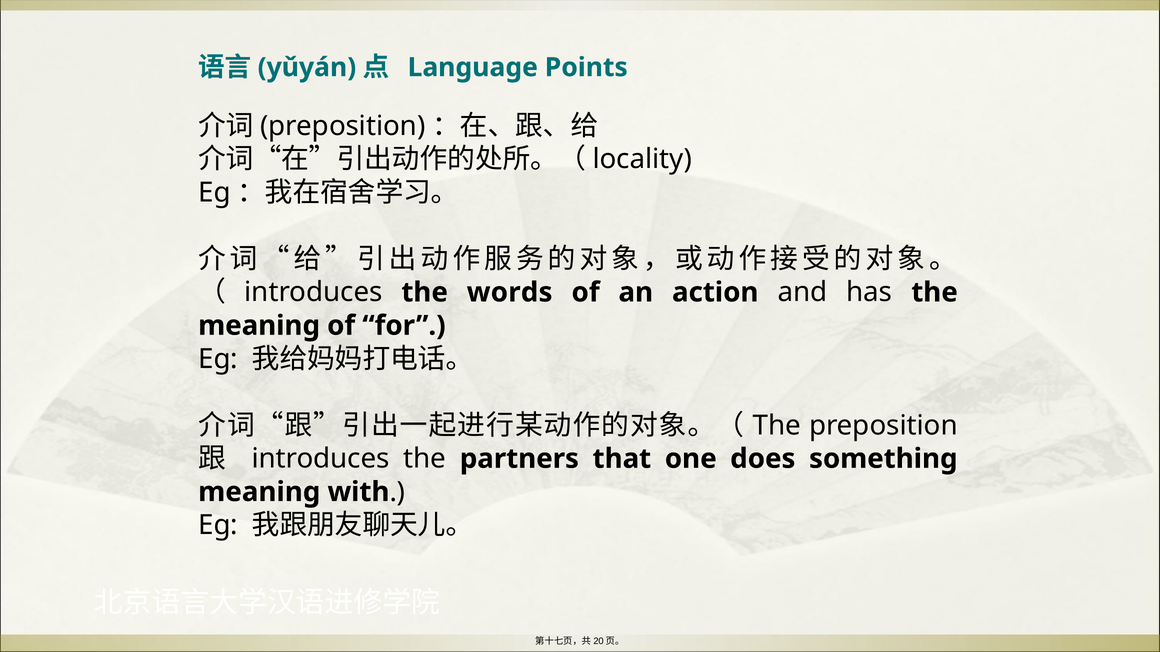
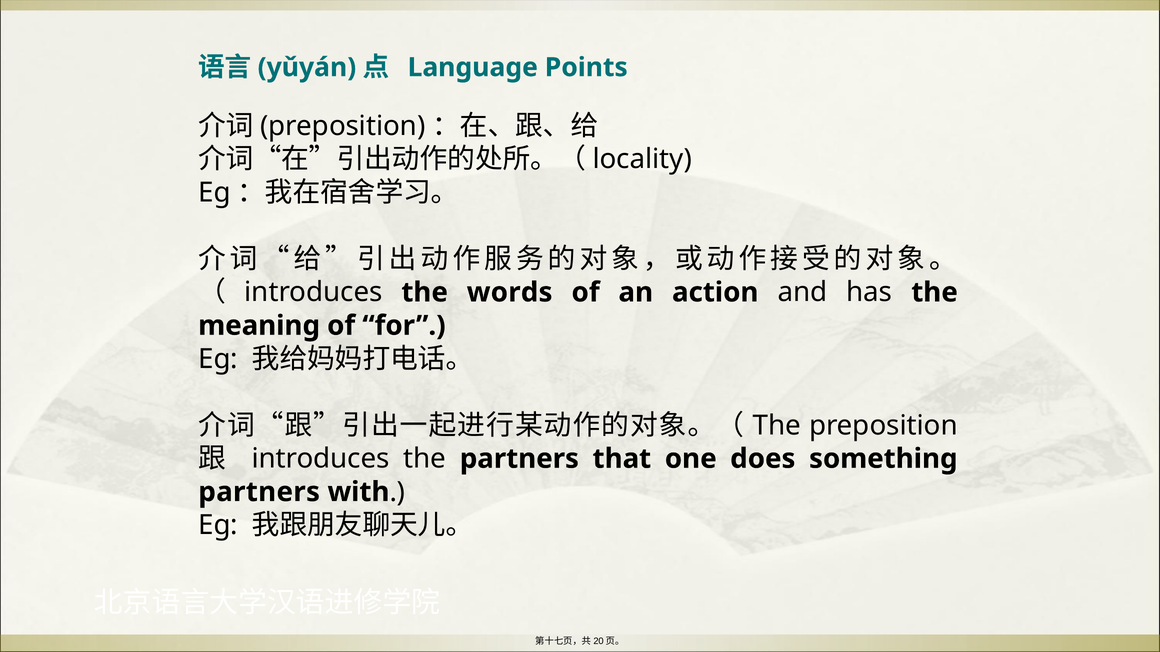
meaning: meaning -> partners (259, 492)
